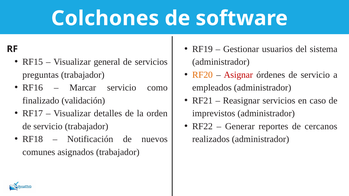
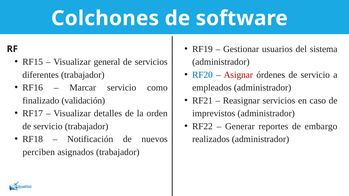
RF20 colour: orange -> blue (202, 75)
preguntas: preguntas -> diferentes (41, 75)
cercanos: cercanos -> embargo (321, 126)
comunes: comunes -> perciben (39, 152)
